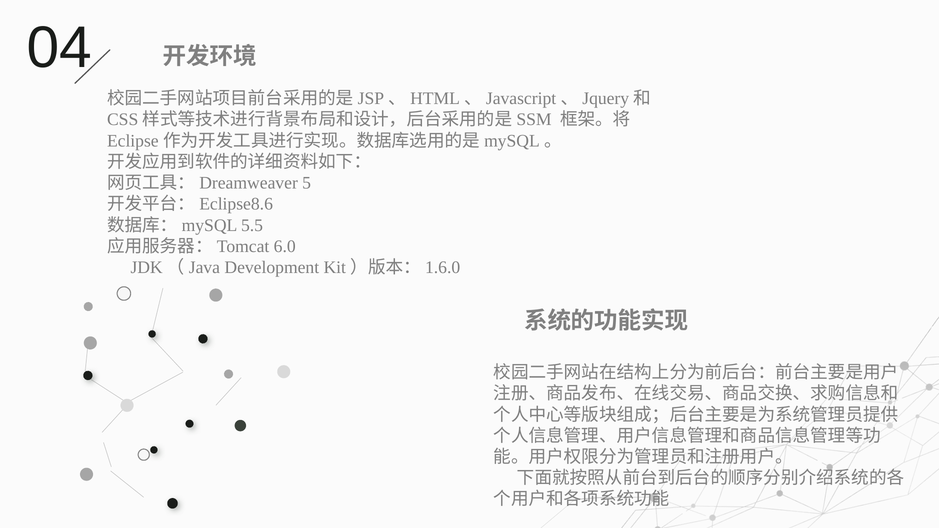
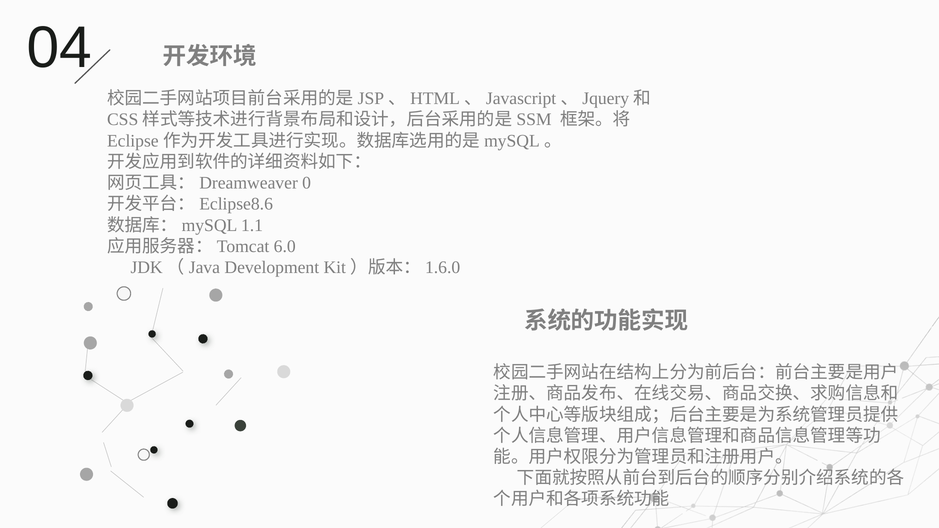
5: 5 -> 0 (307, 183)
5.5: 5.5 -> 1.1 (252, 225)
